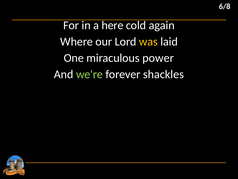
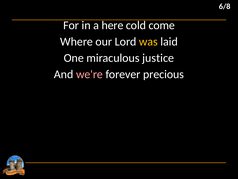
again: again -> come (162, 25)
power: power -> justice (158, 58)
we're colour: light green -> pink (89, 74)
shackles: shackles -> precious (164, 74)
